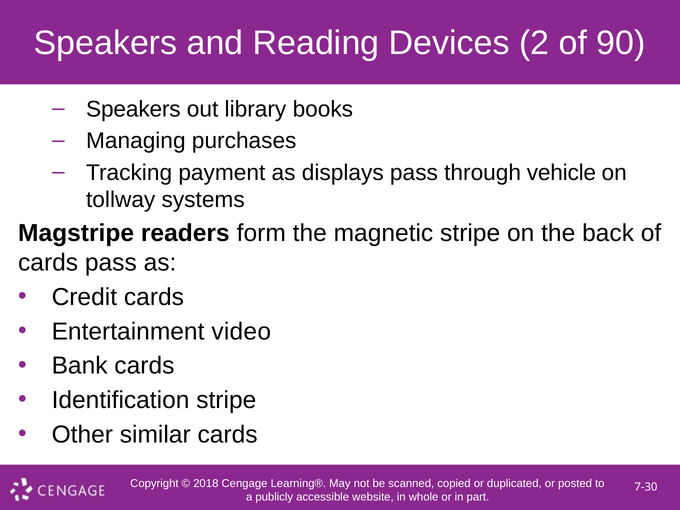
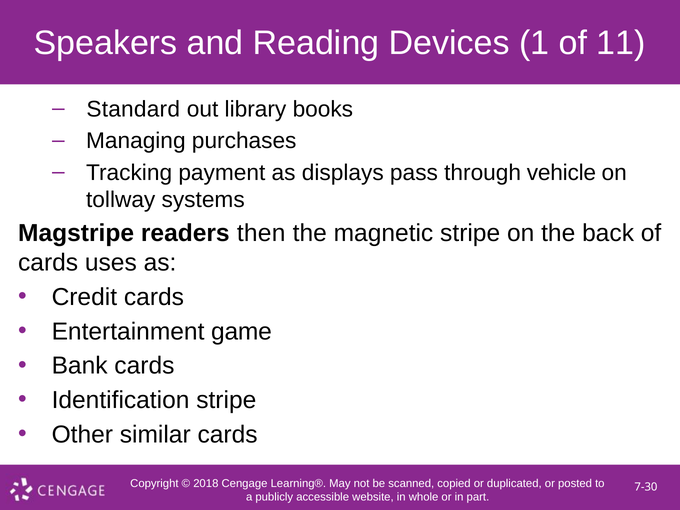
2: 2 -> 1 (534, 43)
90: 90 -> 11 (621, 43)
Speakers: Speakers -> Standard (133, 109)
form: form -> then (261, 233)
cards pass: pass -> uses (111, 263)
video: video -> game (241, 331)
